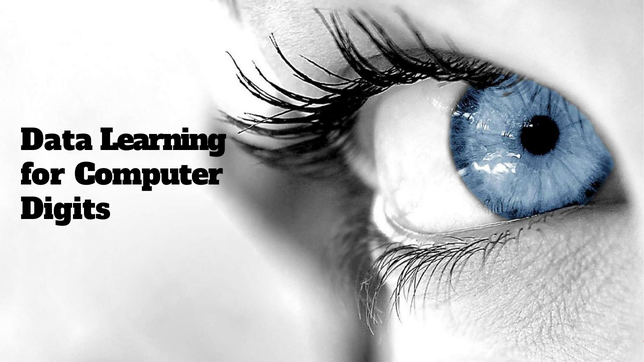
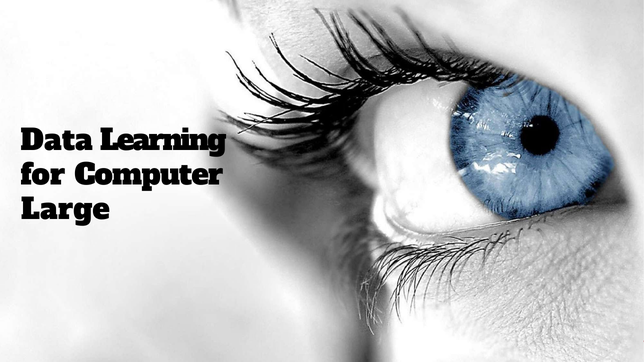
Digits: Digits -> Large (66, 210)
